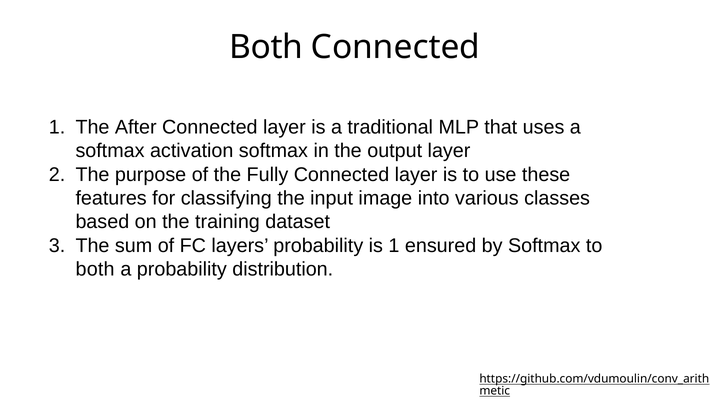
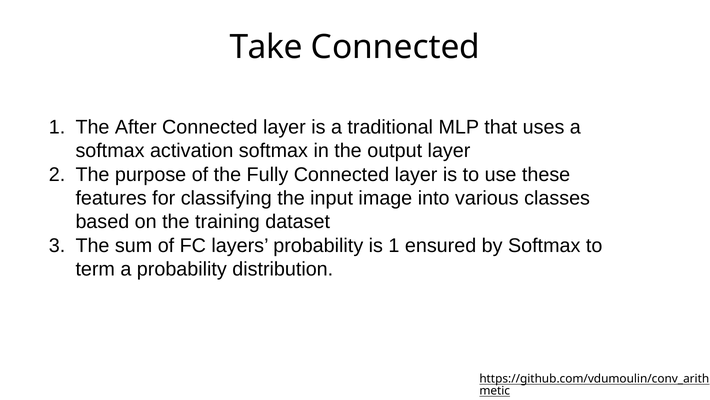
Both: Both -> Take (266, 47)
both: both -> term (95, 269)
